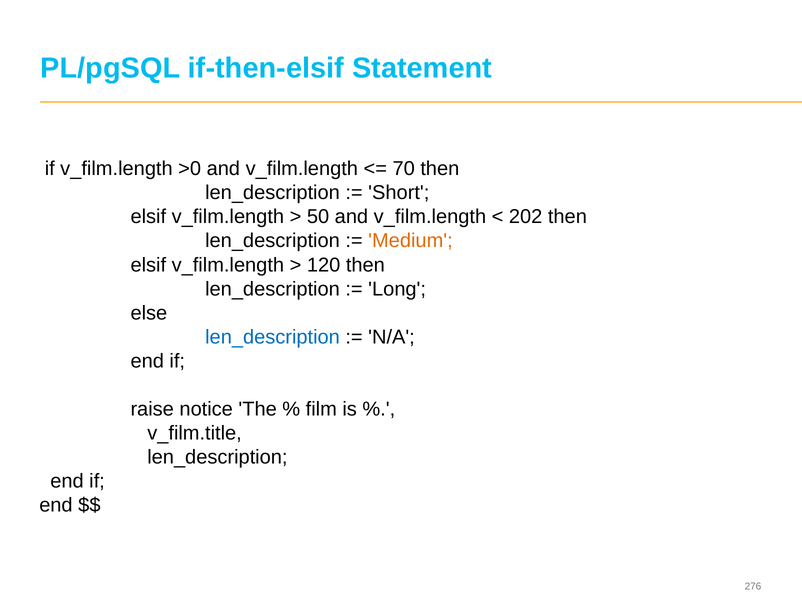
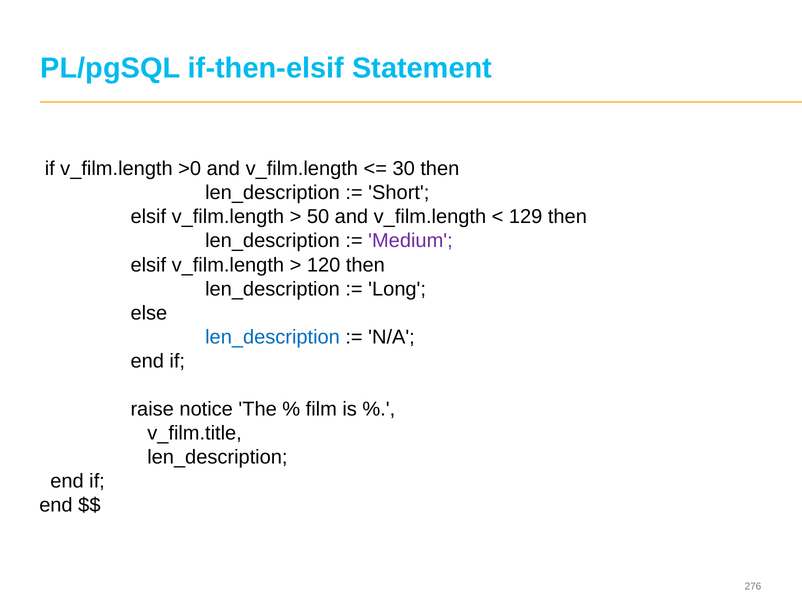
70: 70 -> 30 (404, 169)
202: 202 -> 129 (526, 217)
Medium colour: orange -> purple (410, 241)
